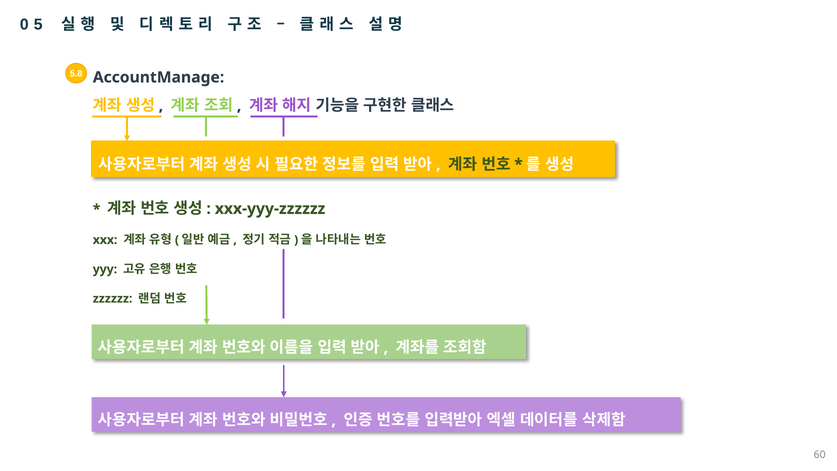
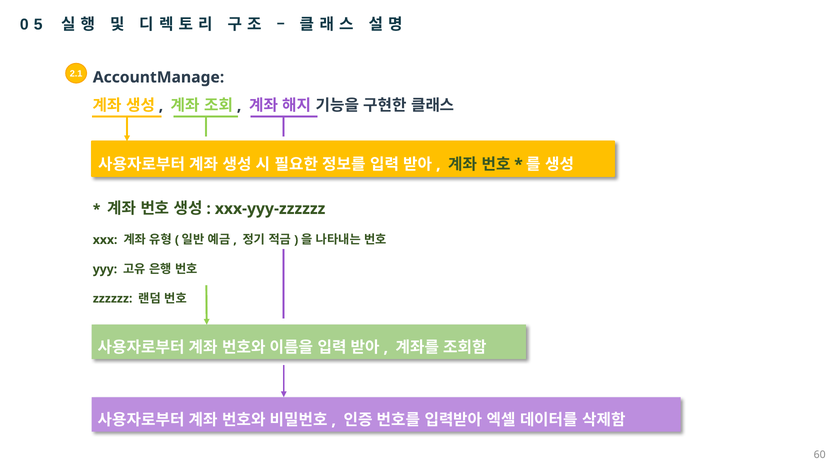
5.8: 5.8 -> 2.1 (76, 74)
